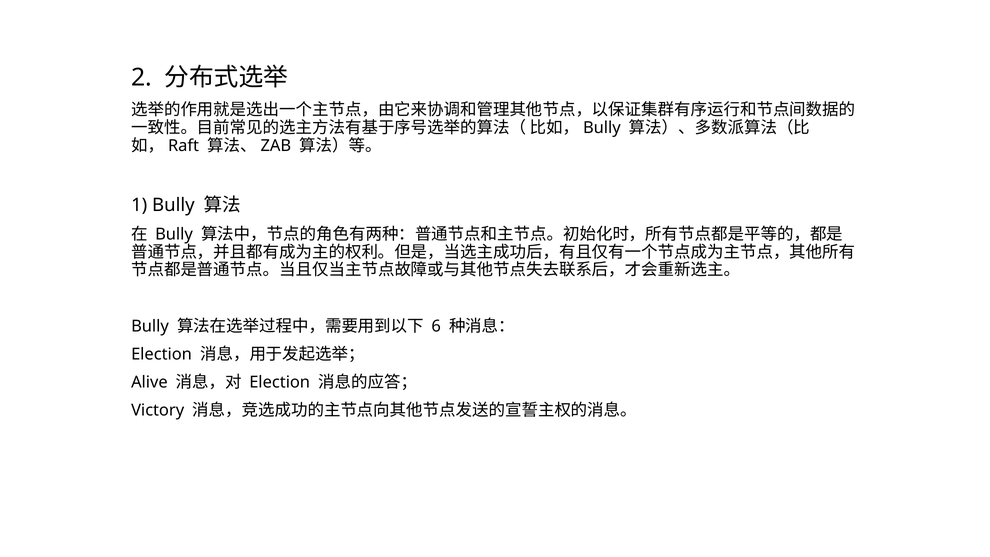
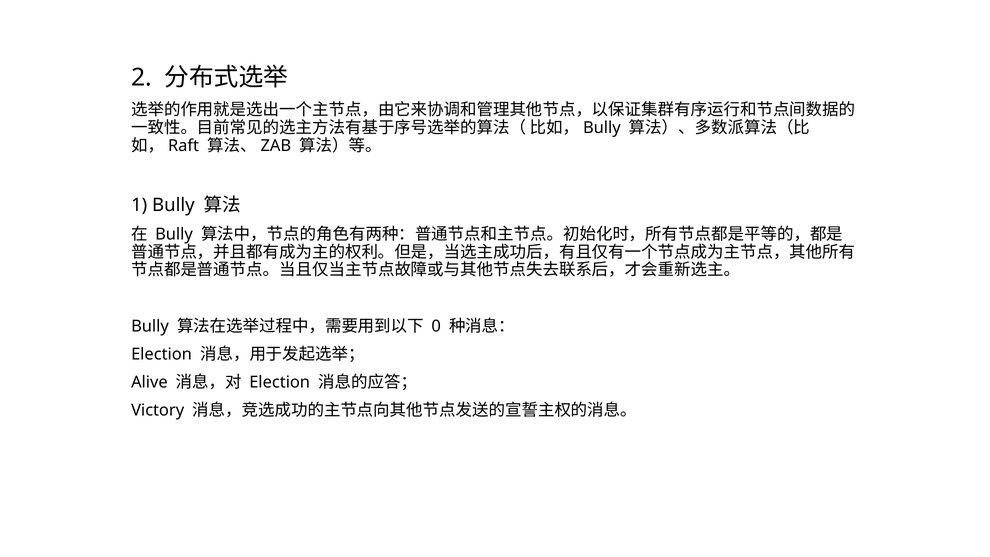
6: 6 -> 0 (436, 326)
